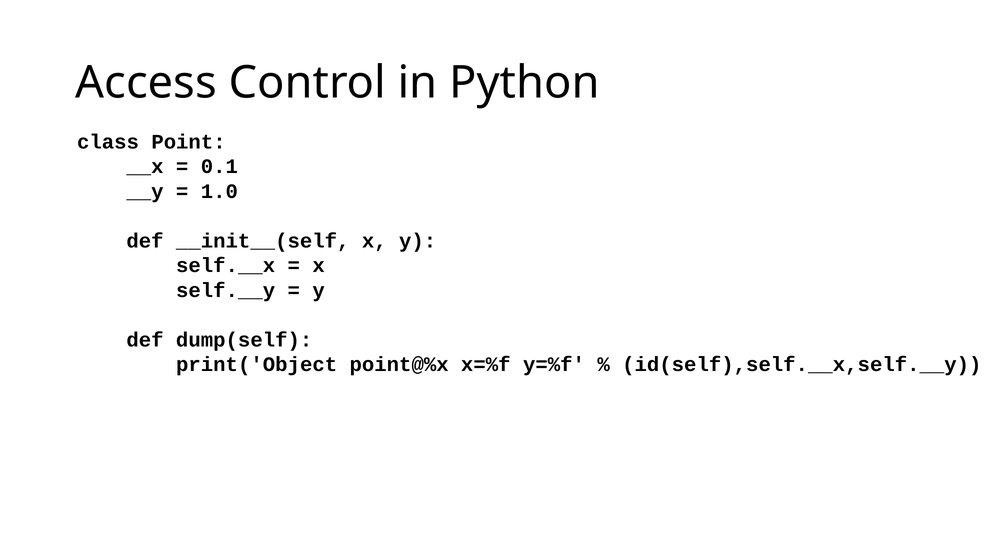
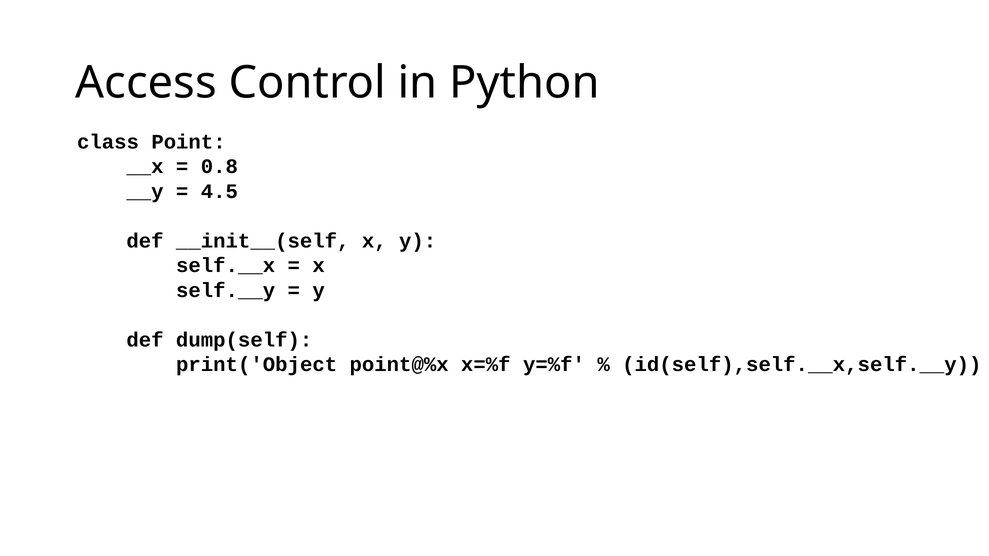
0.1: 0.1 -> 0.8 (219, 167)
1.0: 1.0 -> 4.5 (219, 192)
